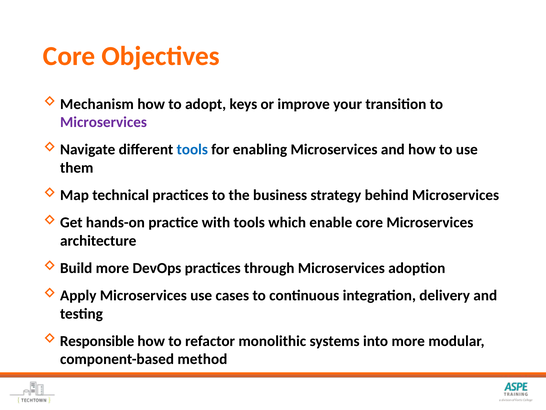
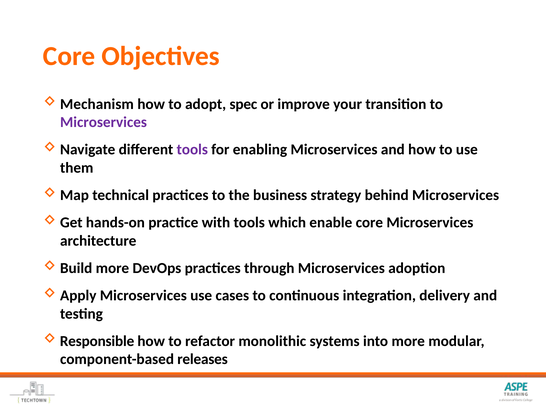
keys: keys -> spec (243, 104)
tools colour: blue -> purple (192, 149)
method: method -> releases (203, 359)
